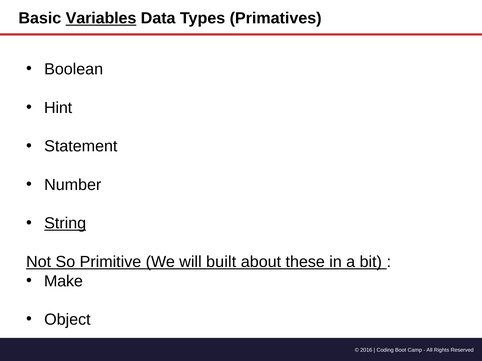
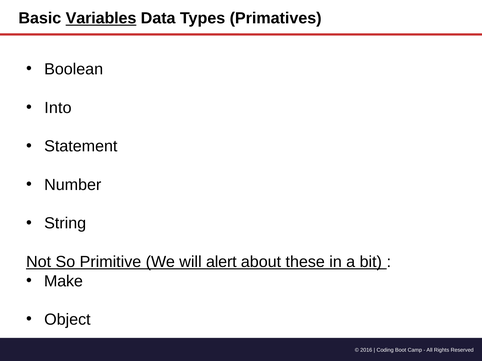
Hint: Hint -> Into (58, 108)
String underline: present -> none (65, 224)
built: built -> alert (221, 262)
